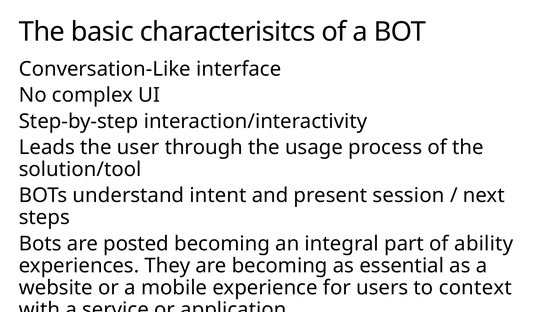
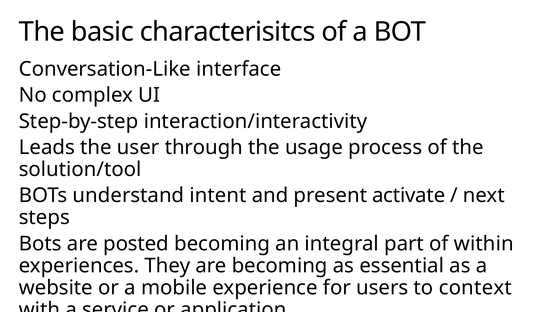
session: session -> activate (409, 196)
ability: ability -> within (484, 244)
